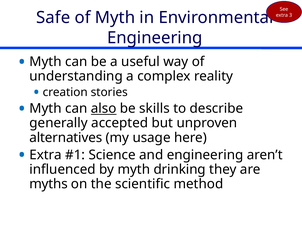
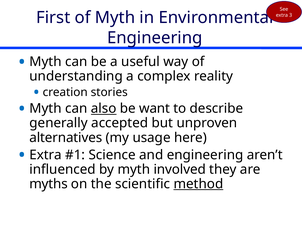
Safe: Safe -> First (53, 18)
skills: skills -> want (155, 108)
drinking: drinking -> involved (180, 169)
method underline: none -> present (198, 183)
